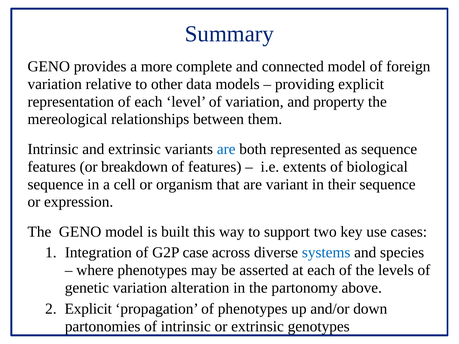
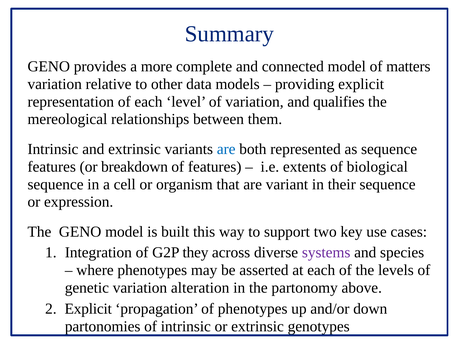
foreign: foreign -> matters (408, 67)
property: property -> qualifies (339, 102)
case: case -> they (196, 253)
systems colour: blue -> purple (326, 253)
